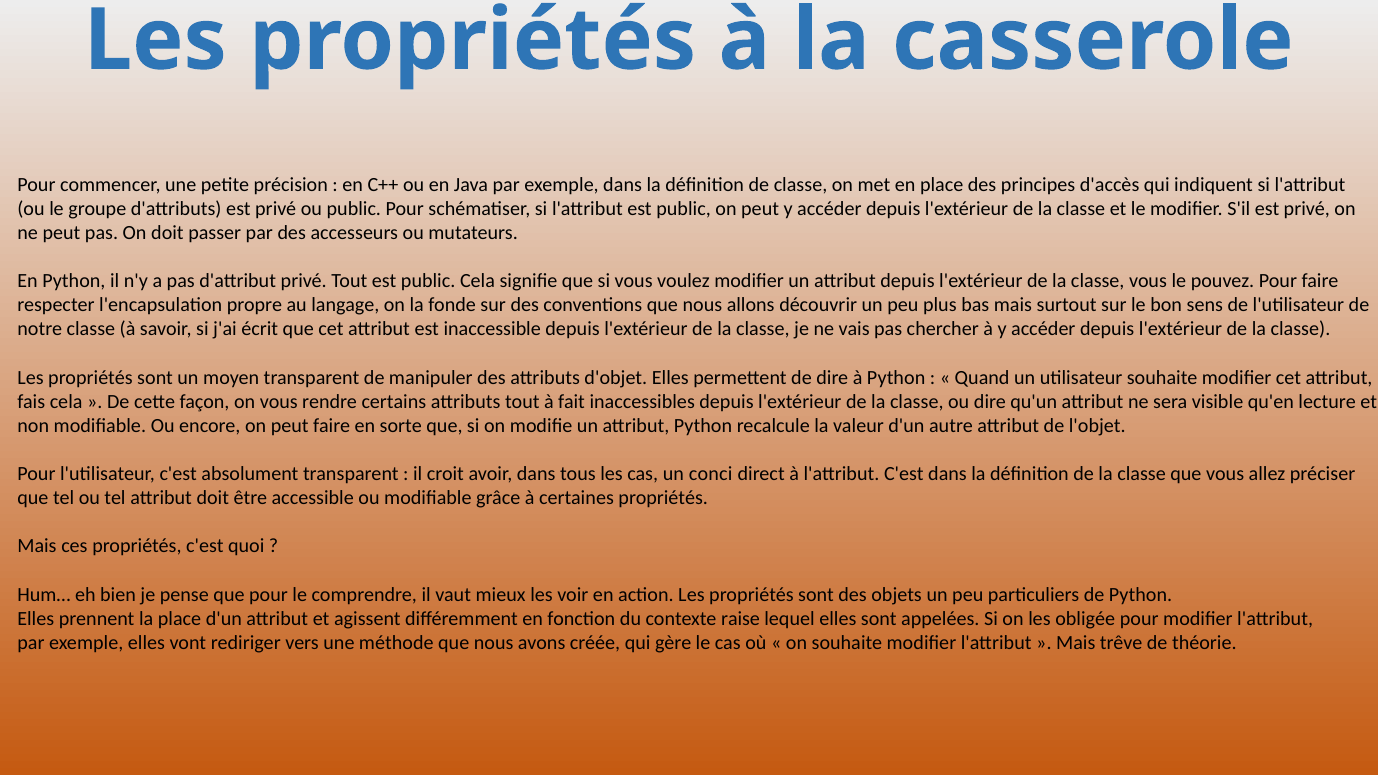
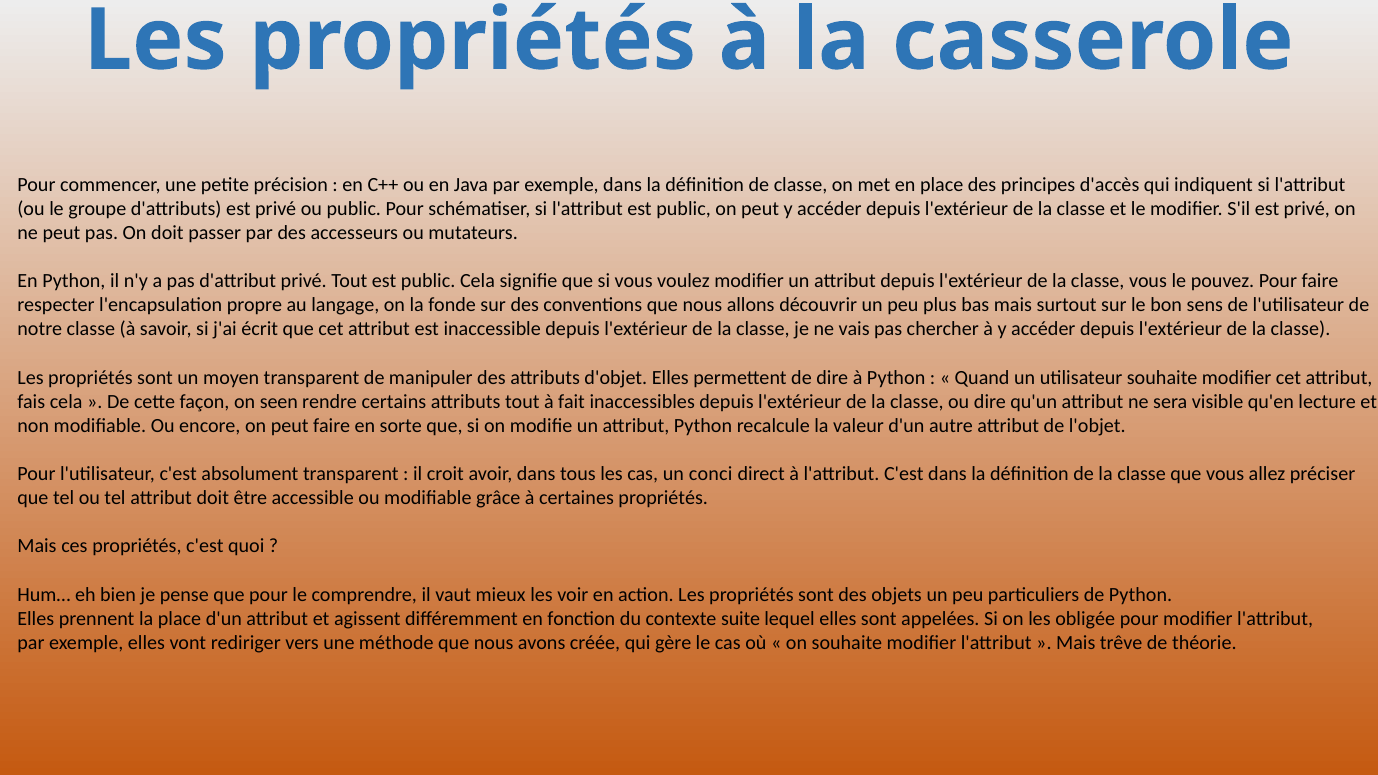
on vous: vous -> seen (279, 402)
raise: raise -> suite (741, 619)
